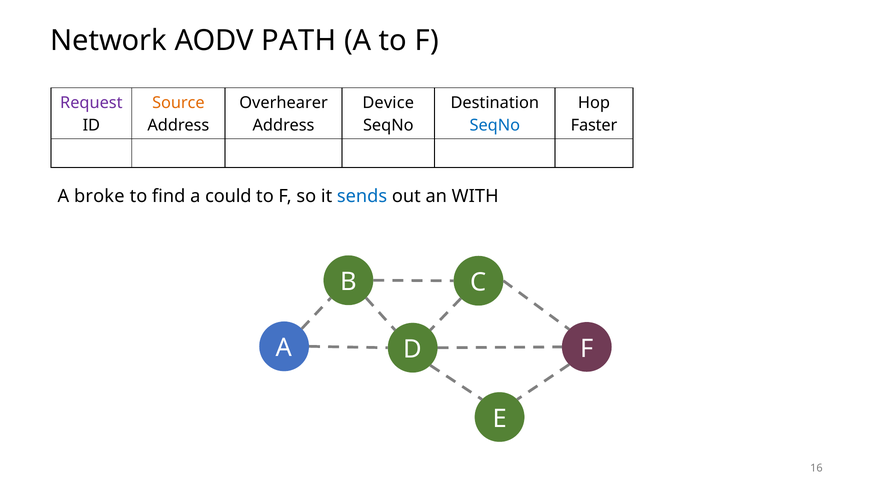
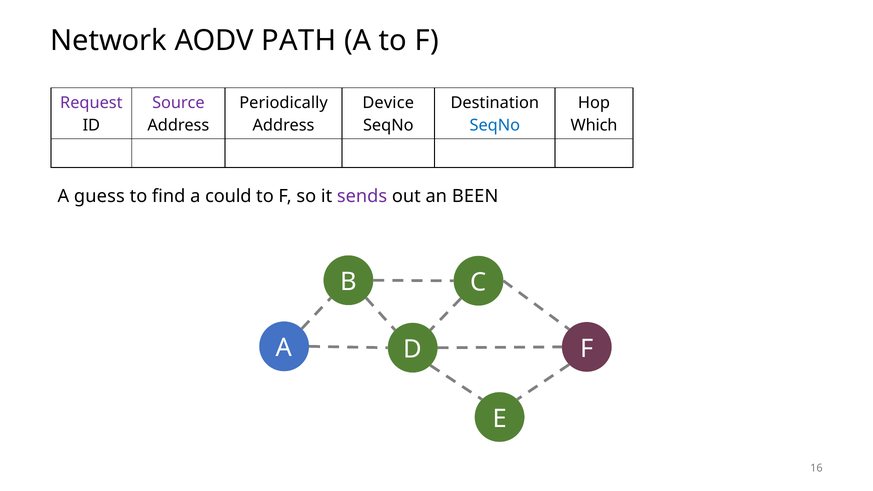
Source colour: orange -> purple (178, 103)
Overhearer: Overhearer -> Periodically (284, 103)
Faster: Faster -> Which (594, 125)
broke: broke -> guess (99, 196)
sends colour: blue -> purple (362, 196)
WITH: WITH -> BEEN (475, 196)
